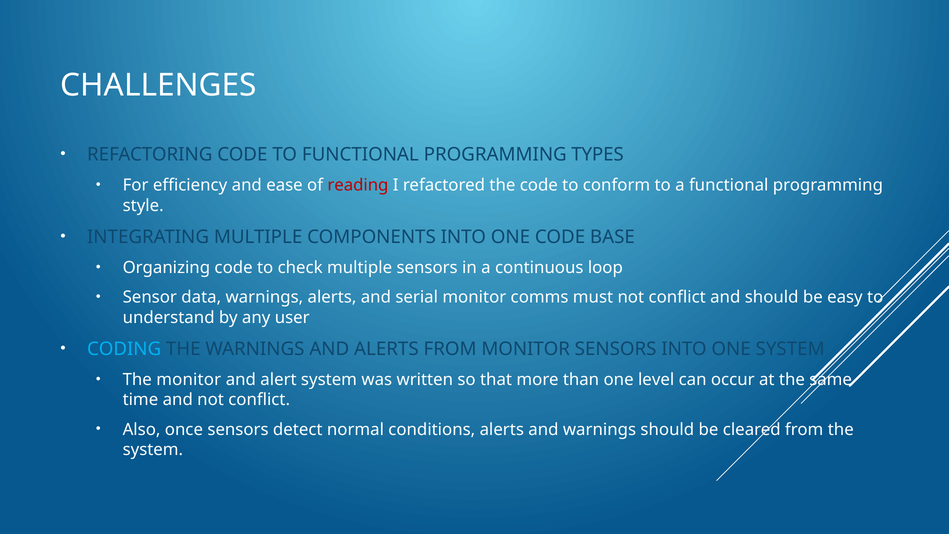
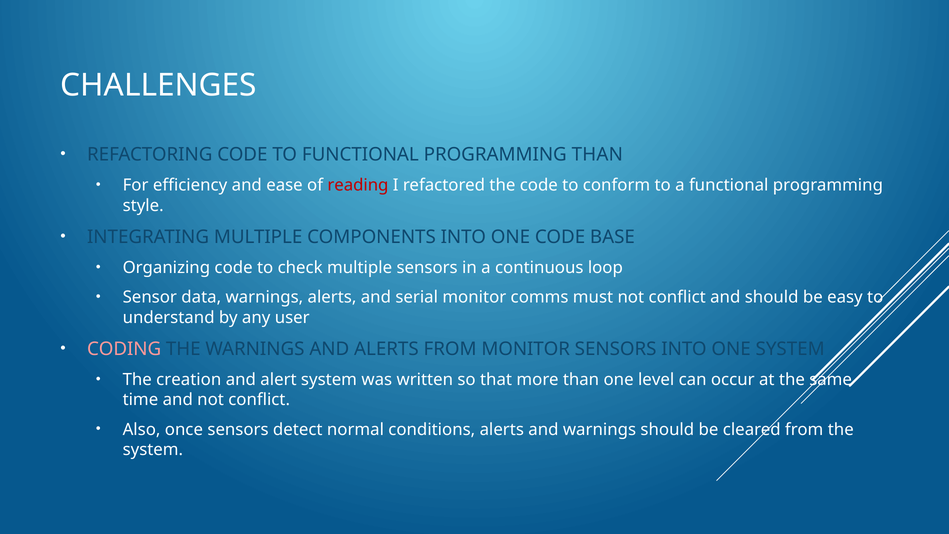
PROGRAMMING TYPES: TYPES -> THAN (597, 155)
CODING colour: light blue -> pink (124, 349)
The monitor: monitor -> creation (189, 380)
